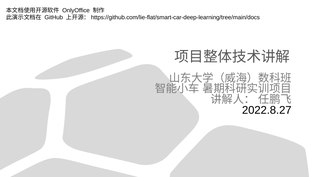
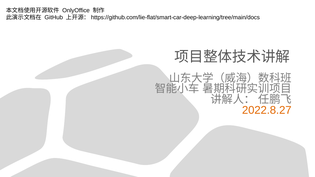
2022.8.27 colour: black -> orange (267, 110)
